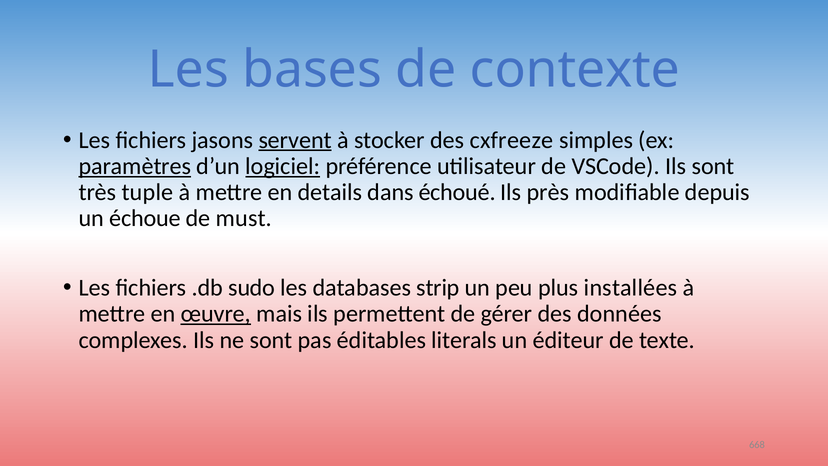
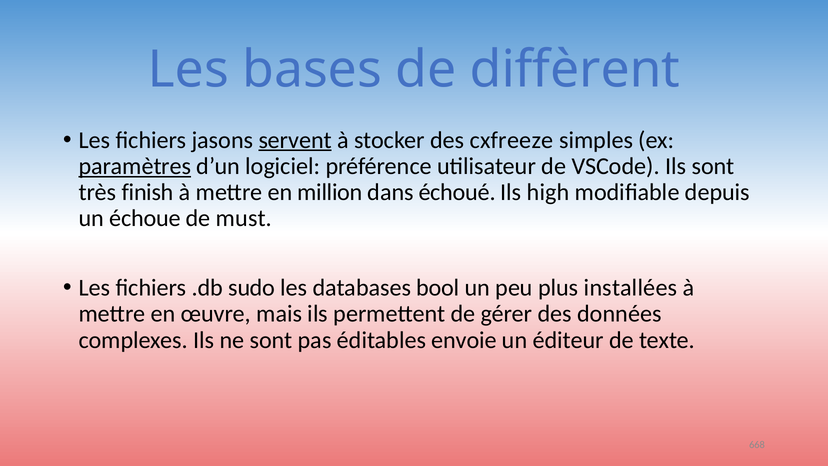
contexte: contexte -> diffèrent (575, 69)
logiciel underline: present -> none (283, 166)
tuple: tuple -> finish (148, 192)
details: details -> million (330, 192)
près: près -> high (548, 192)
strip: strip -> bool (438, 288)
œuvre underline: present -> none (216, 314)
literals: literals -> envoie (464, 340)
